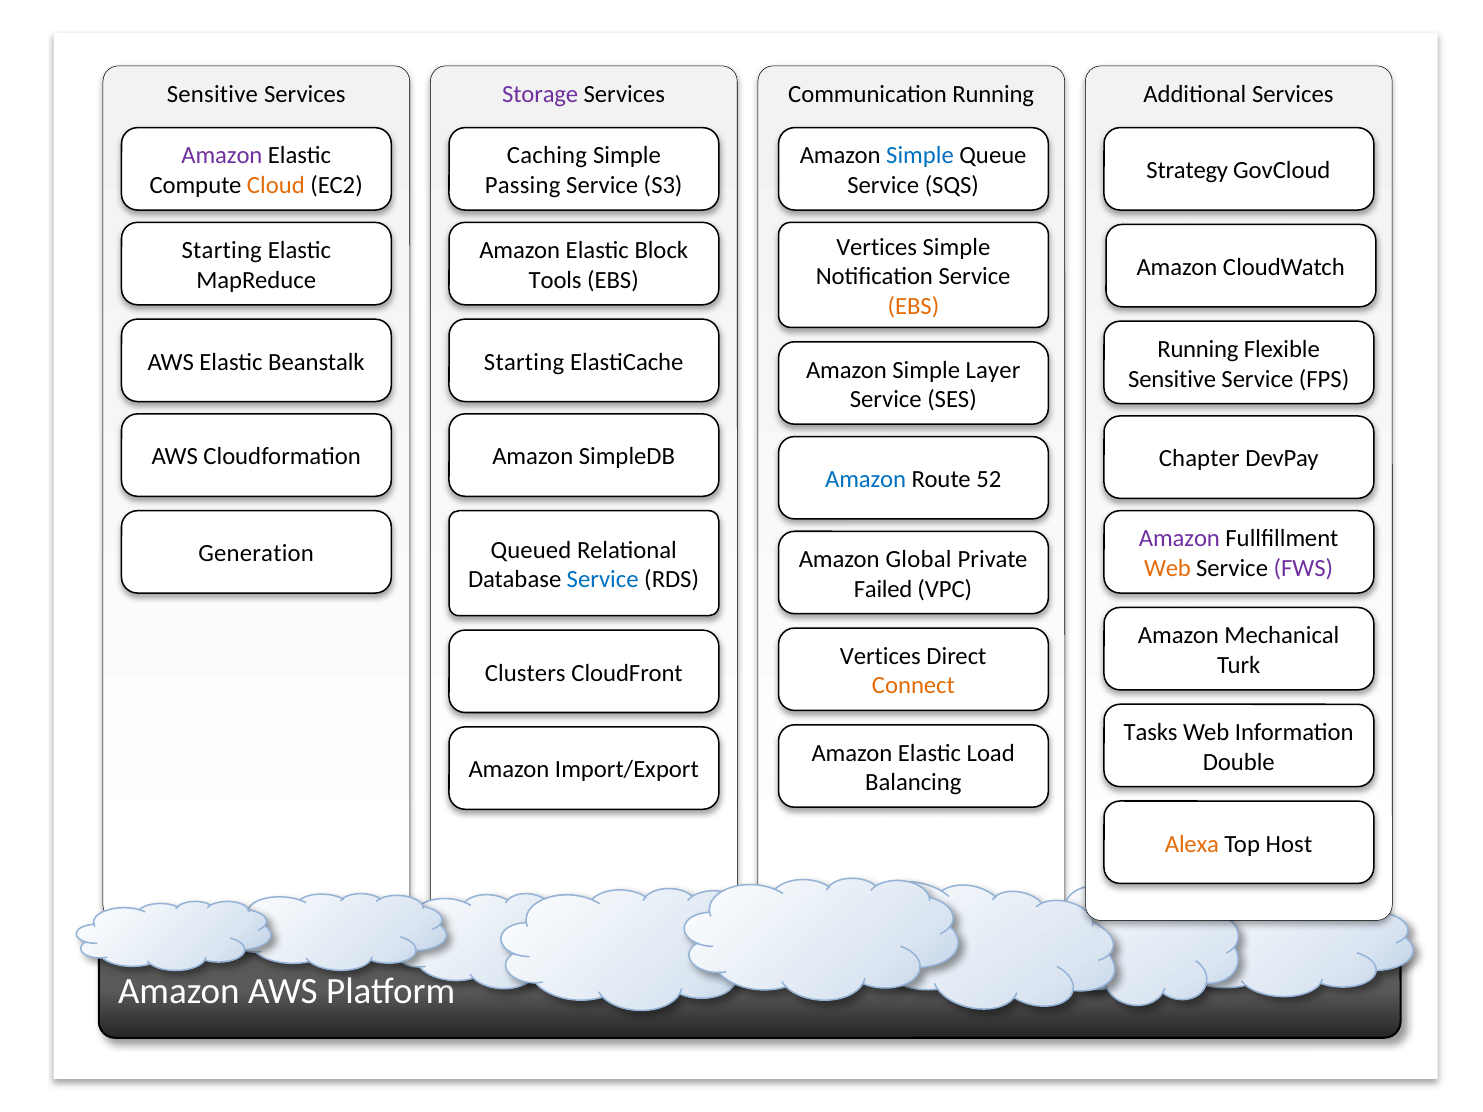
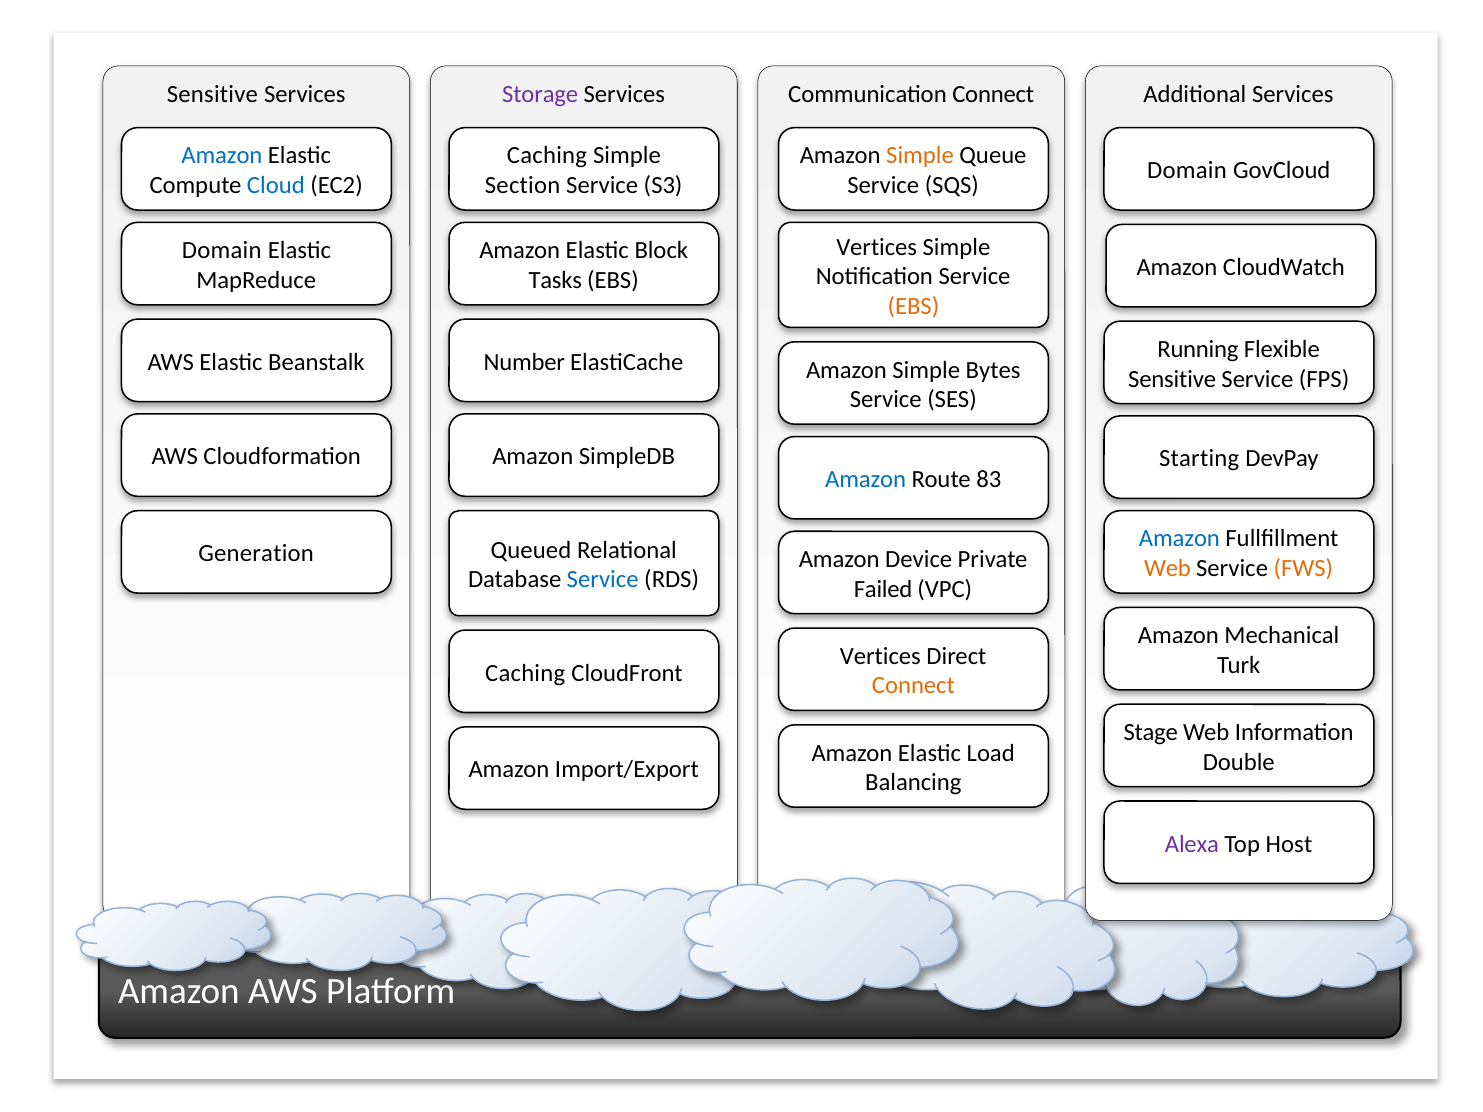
Communication Running: Running -> Connect (993, 94)
Amazon colour: purple -> blue (222, 156)
Simple colour: blue -> orange (920, 156)
Strategy: Strategy -> Domain (1187, 171)
Cloud colour: orange -> blue (276, 185)
Passing: Passing -> Section (523, 185)
Starting: Starting -> Domain (222, 250)
Tools: Tools -> Tasks (555, 280)
Starting: Starting -> Number (524, 362)
Layer: Layer -> Bytes (993, 370)
Chapter: Chapter -> Starting (1199, 459)
52: 52 -> 83 (989, 480)
Amazon colour: purple -> blue (1179, 539)
Global: Global -> Device (919, 559)
FWS colour: purple -> orange (1303, 569)
Clusters: Clusters -> Caching (525, 673)
Tasks: Tasks -> Stage (1151, 732)
Alexa colour: orange -> purple (1192, 844)
